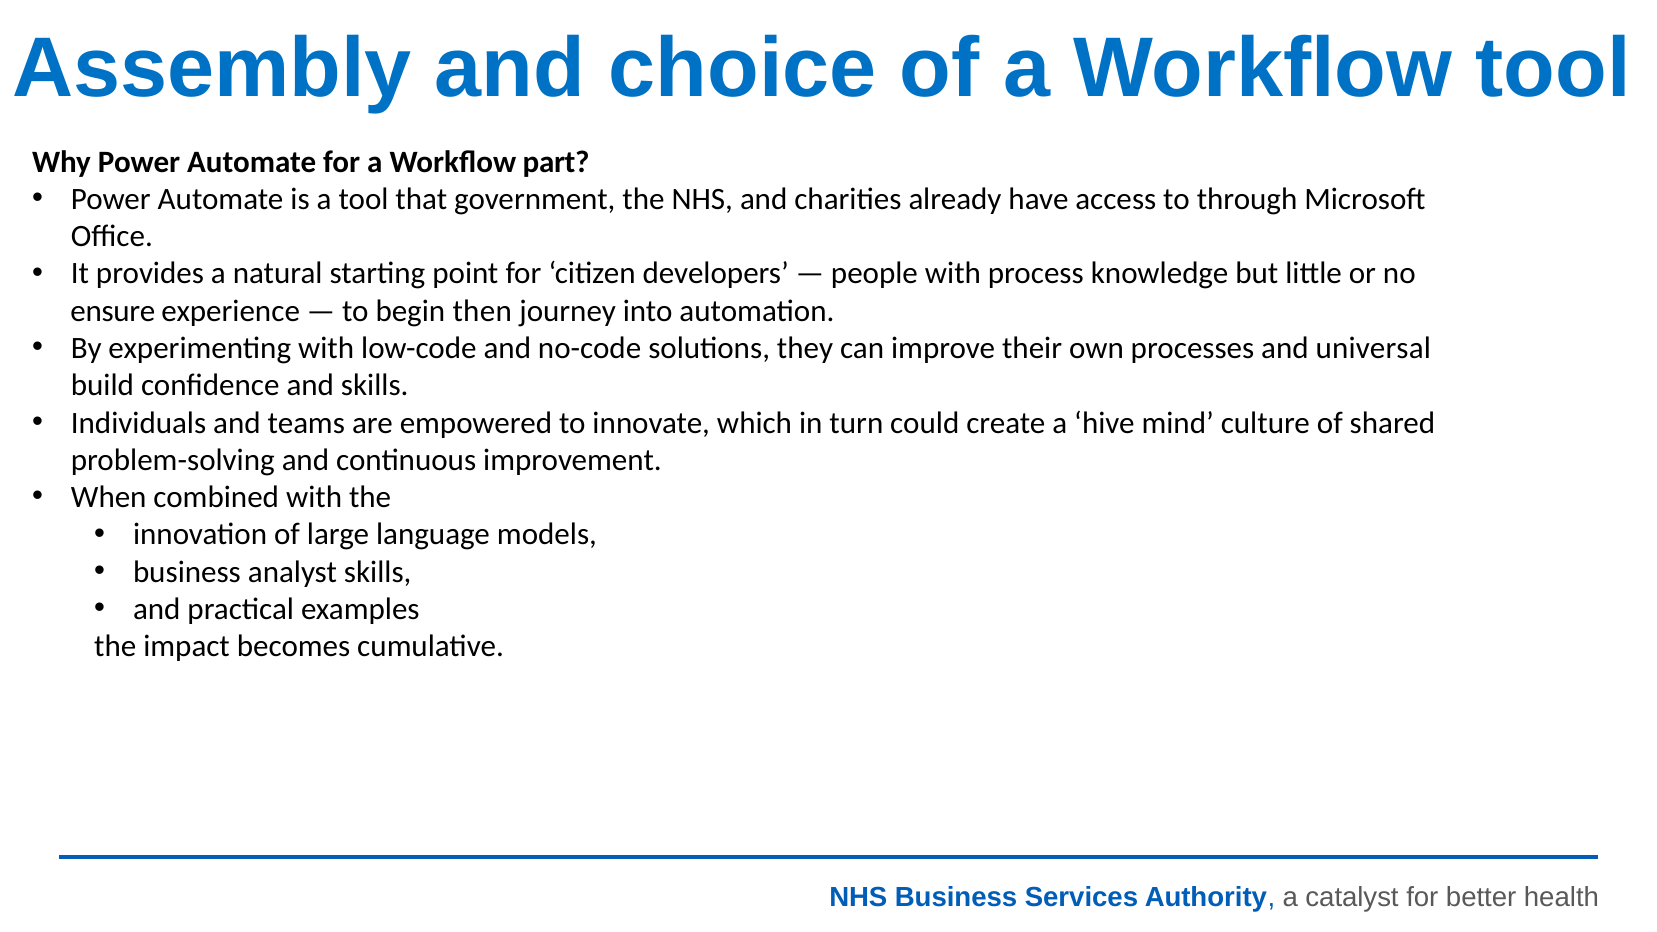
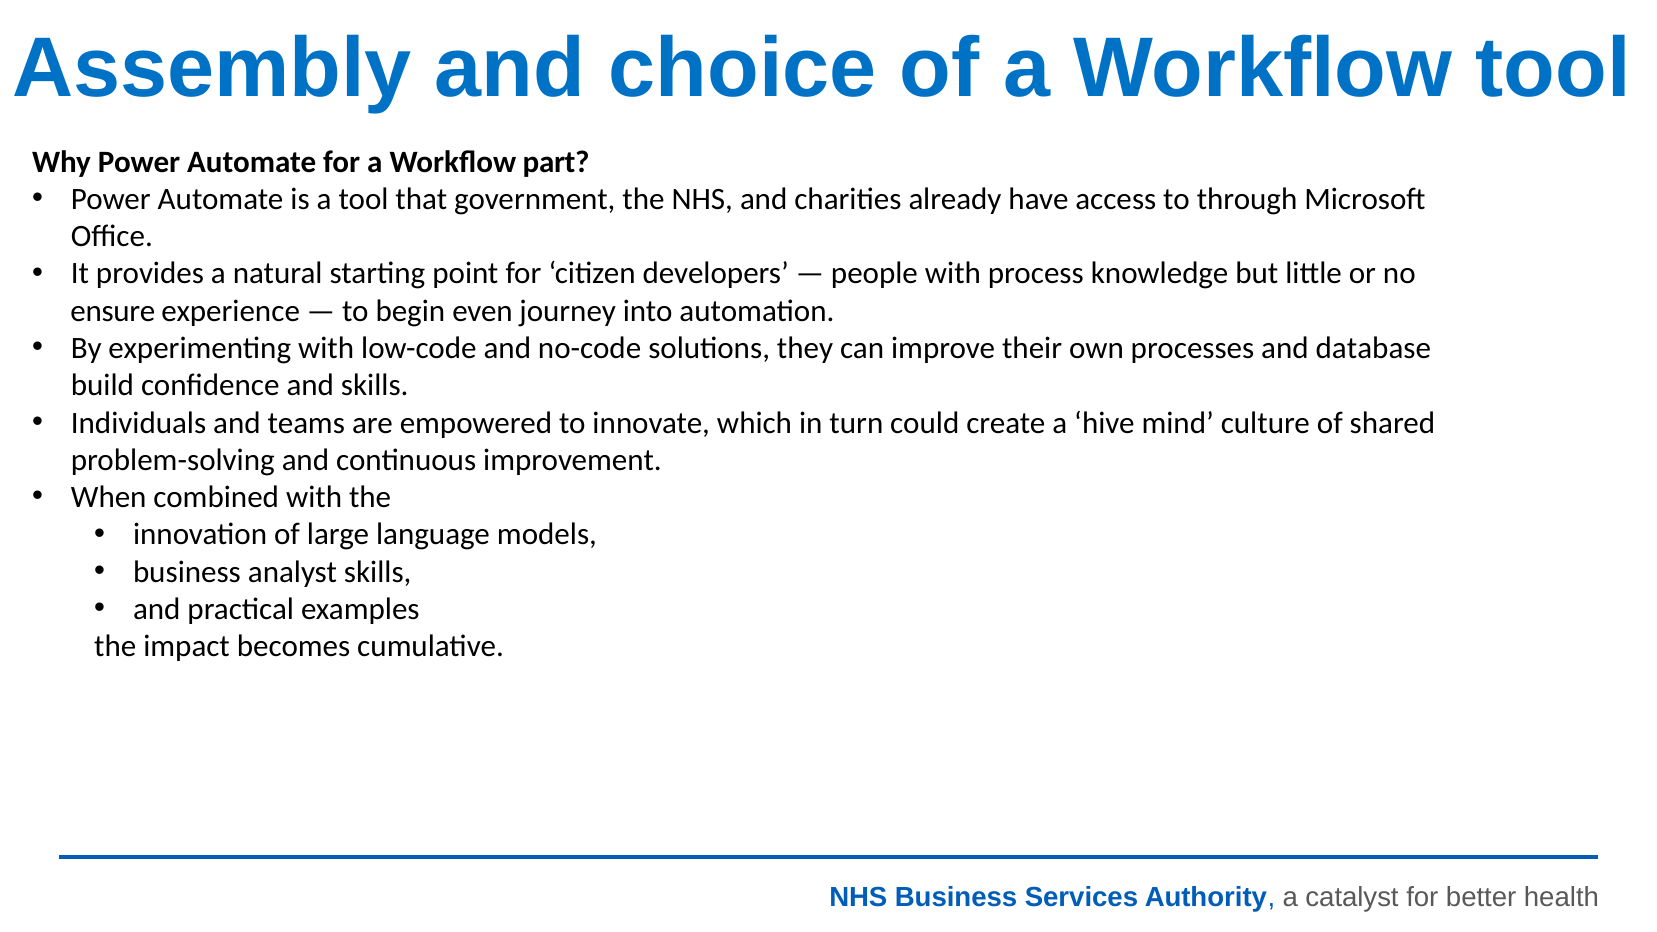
then: then -> even (482, 311)
universal: universal -> database (1373, 348)
